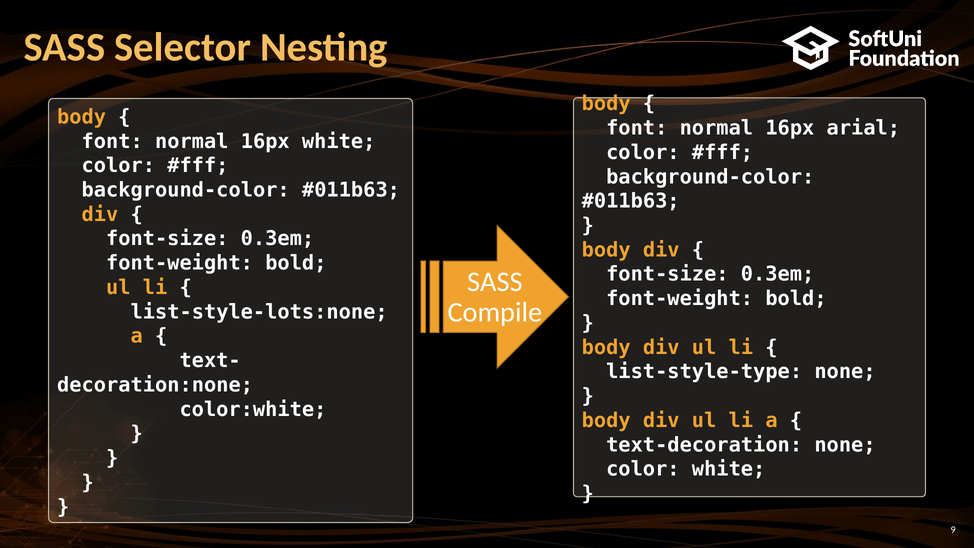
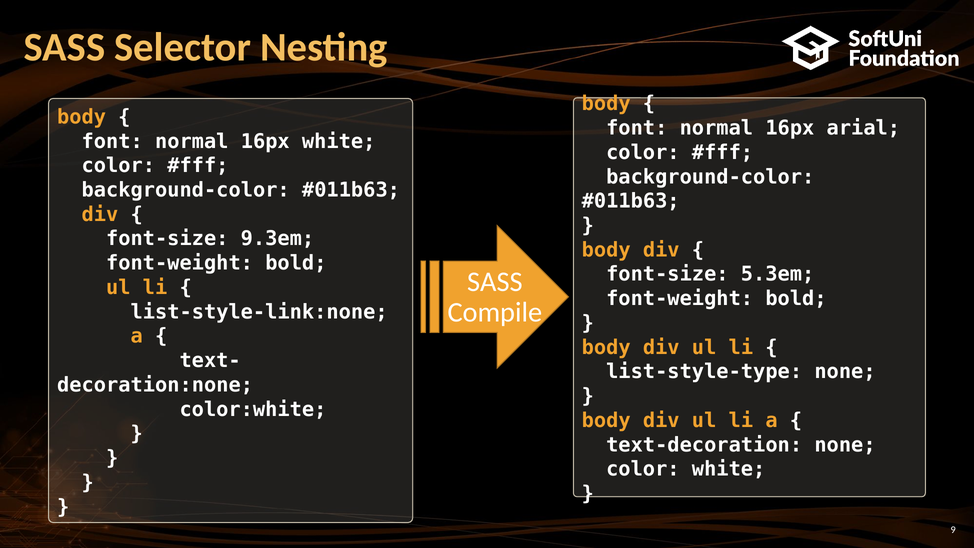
0.3em: 0.3em -> 9.3em (277, 239)
0.3em: 0.3em -> 5.3em (778, 274)
list-style-lots:none: list-style-lots:none -> list-style-link:none (259, 312)
